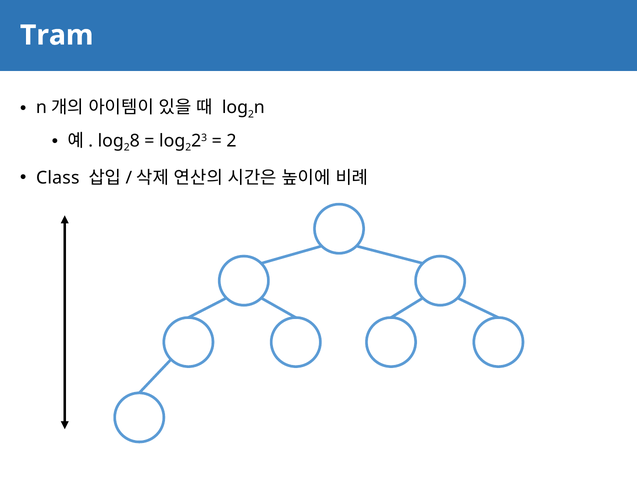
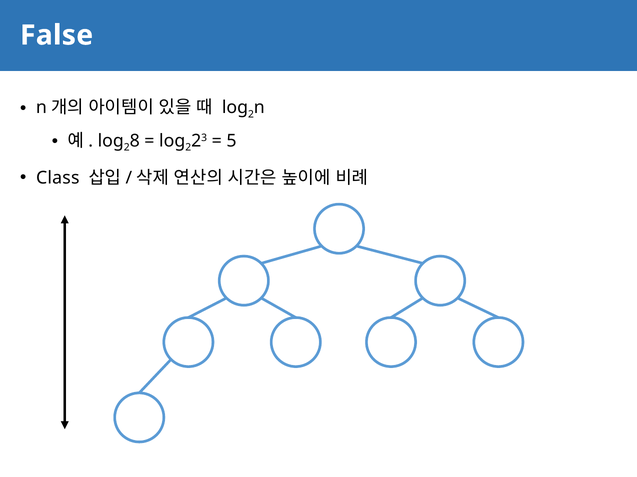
Tram: Tram -> False (57, 35)
2: 2 -> 5 (231, 141)
